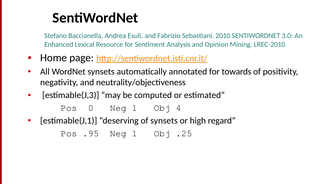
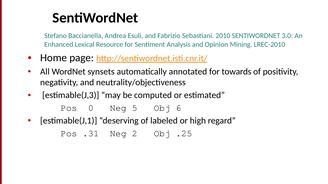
0 Neg 1: 1 -> 5 (135, 108)
4: 4 -> 6 (179, 108)
of synsets: synsets -> labeled (164, 121)
.95: .95 -> .31 (91, 134)
1: 1 -> 2 (135, 134)
